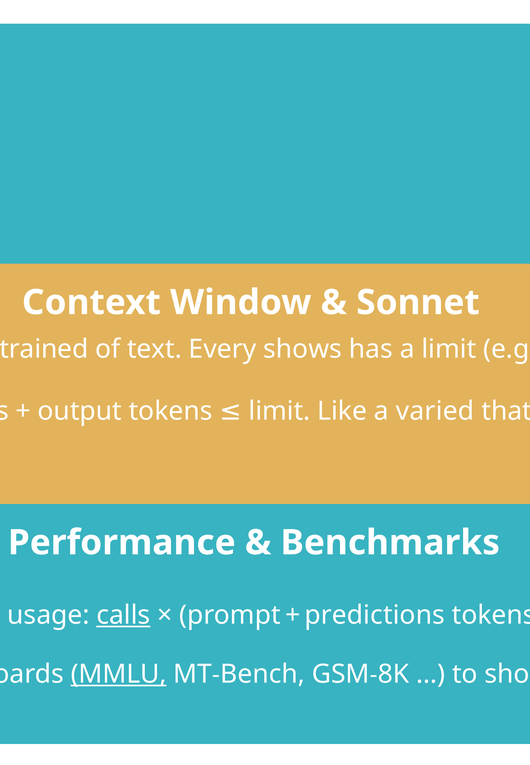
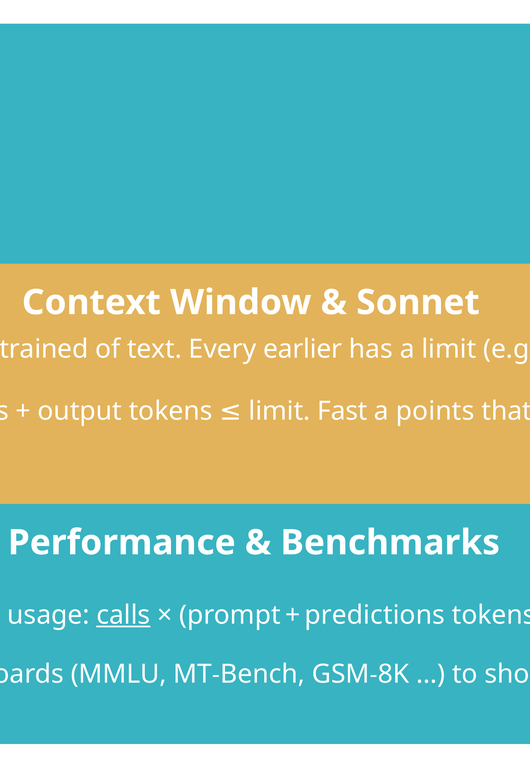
shows: shows -> earlier (303, 349)
Like: Like -> Fast (342, 411)
varied: varied -> points (435, 411)
MMLU underline: present -> none (119, 675)
